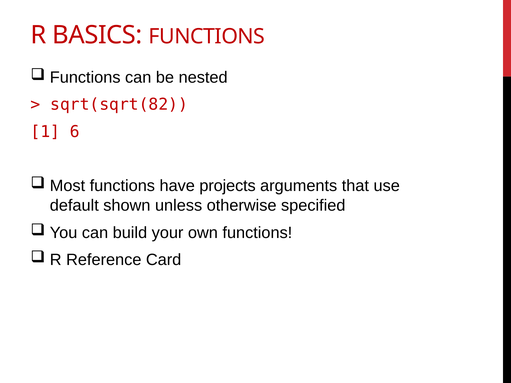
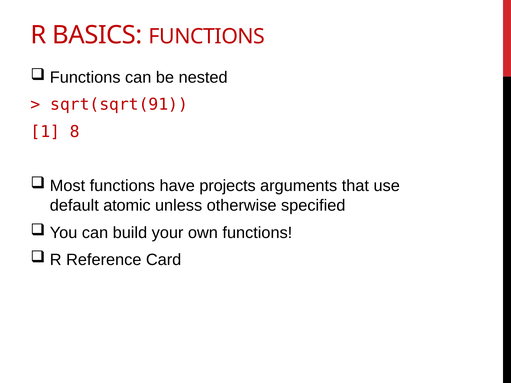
sqrt(sqrt(82: sqrt(sqrt(82 -> sqrt(sqrt(91 (119, 105)
6: 6 -> 8 (75, 132)
shown: shown -> atomic (127, 206)
